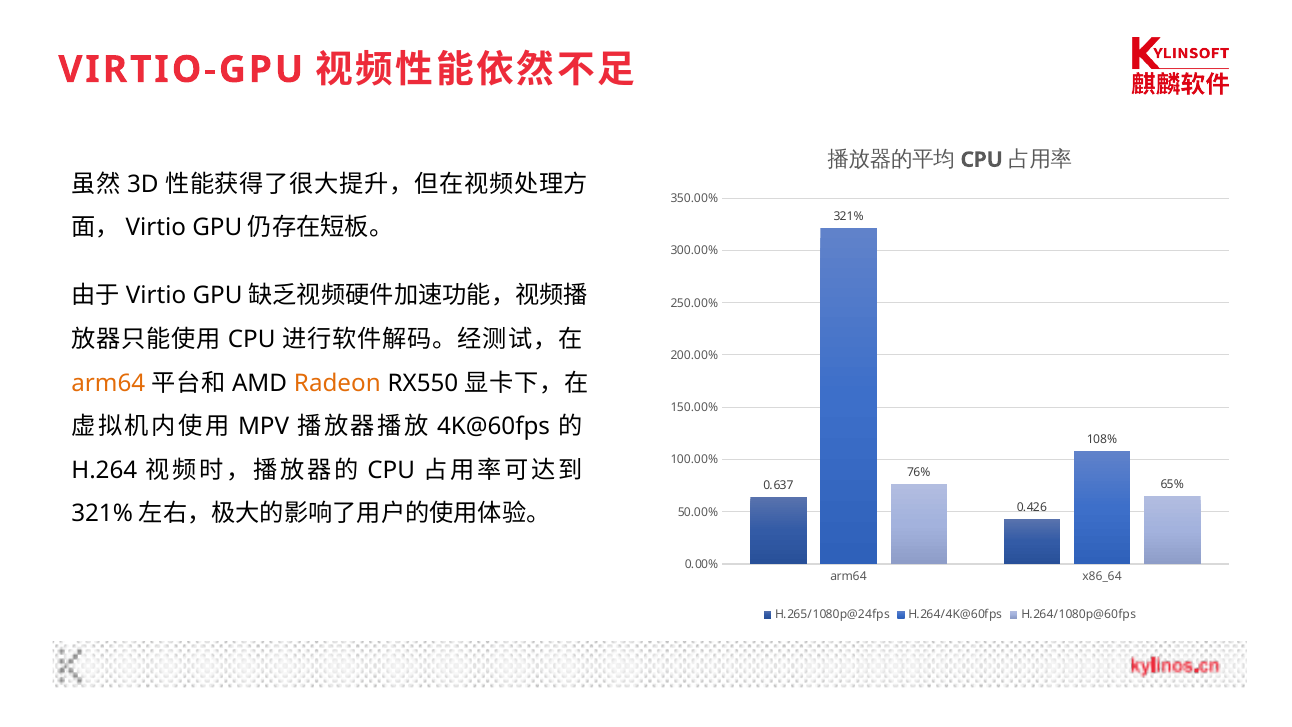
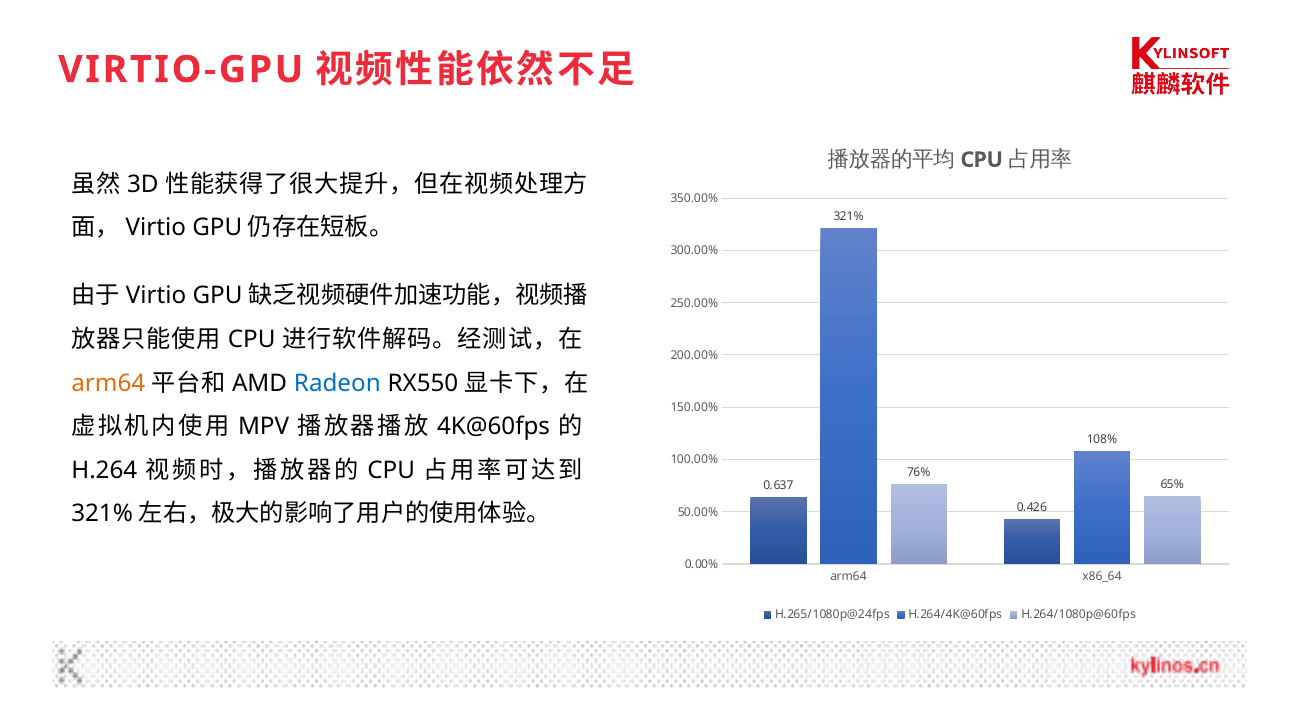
Radeon colour: orange -> blue (337, 383)
